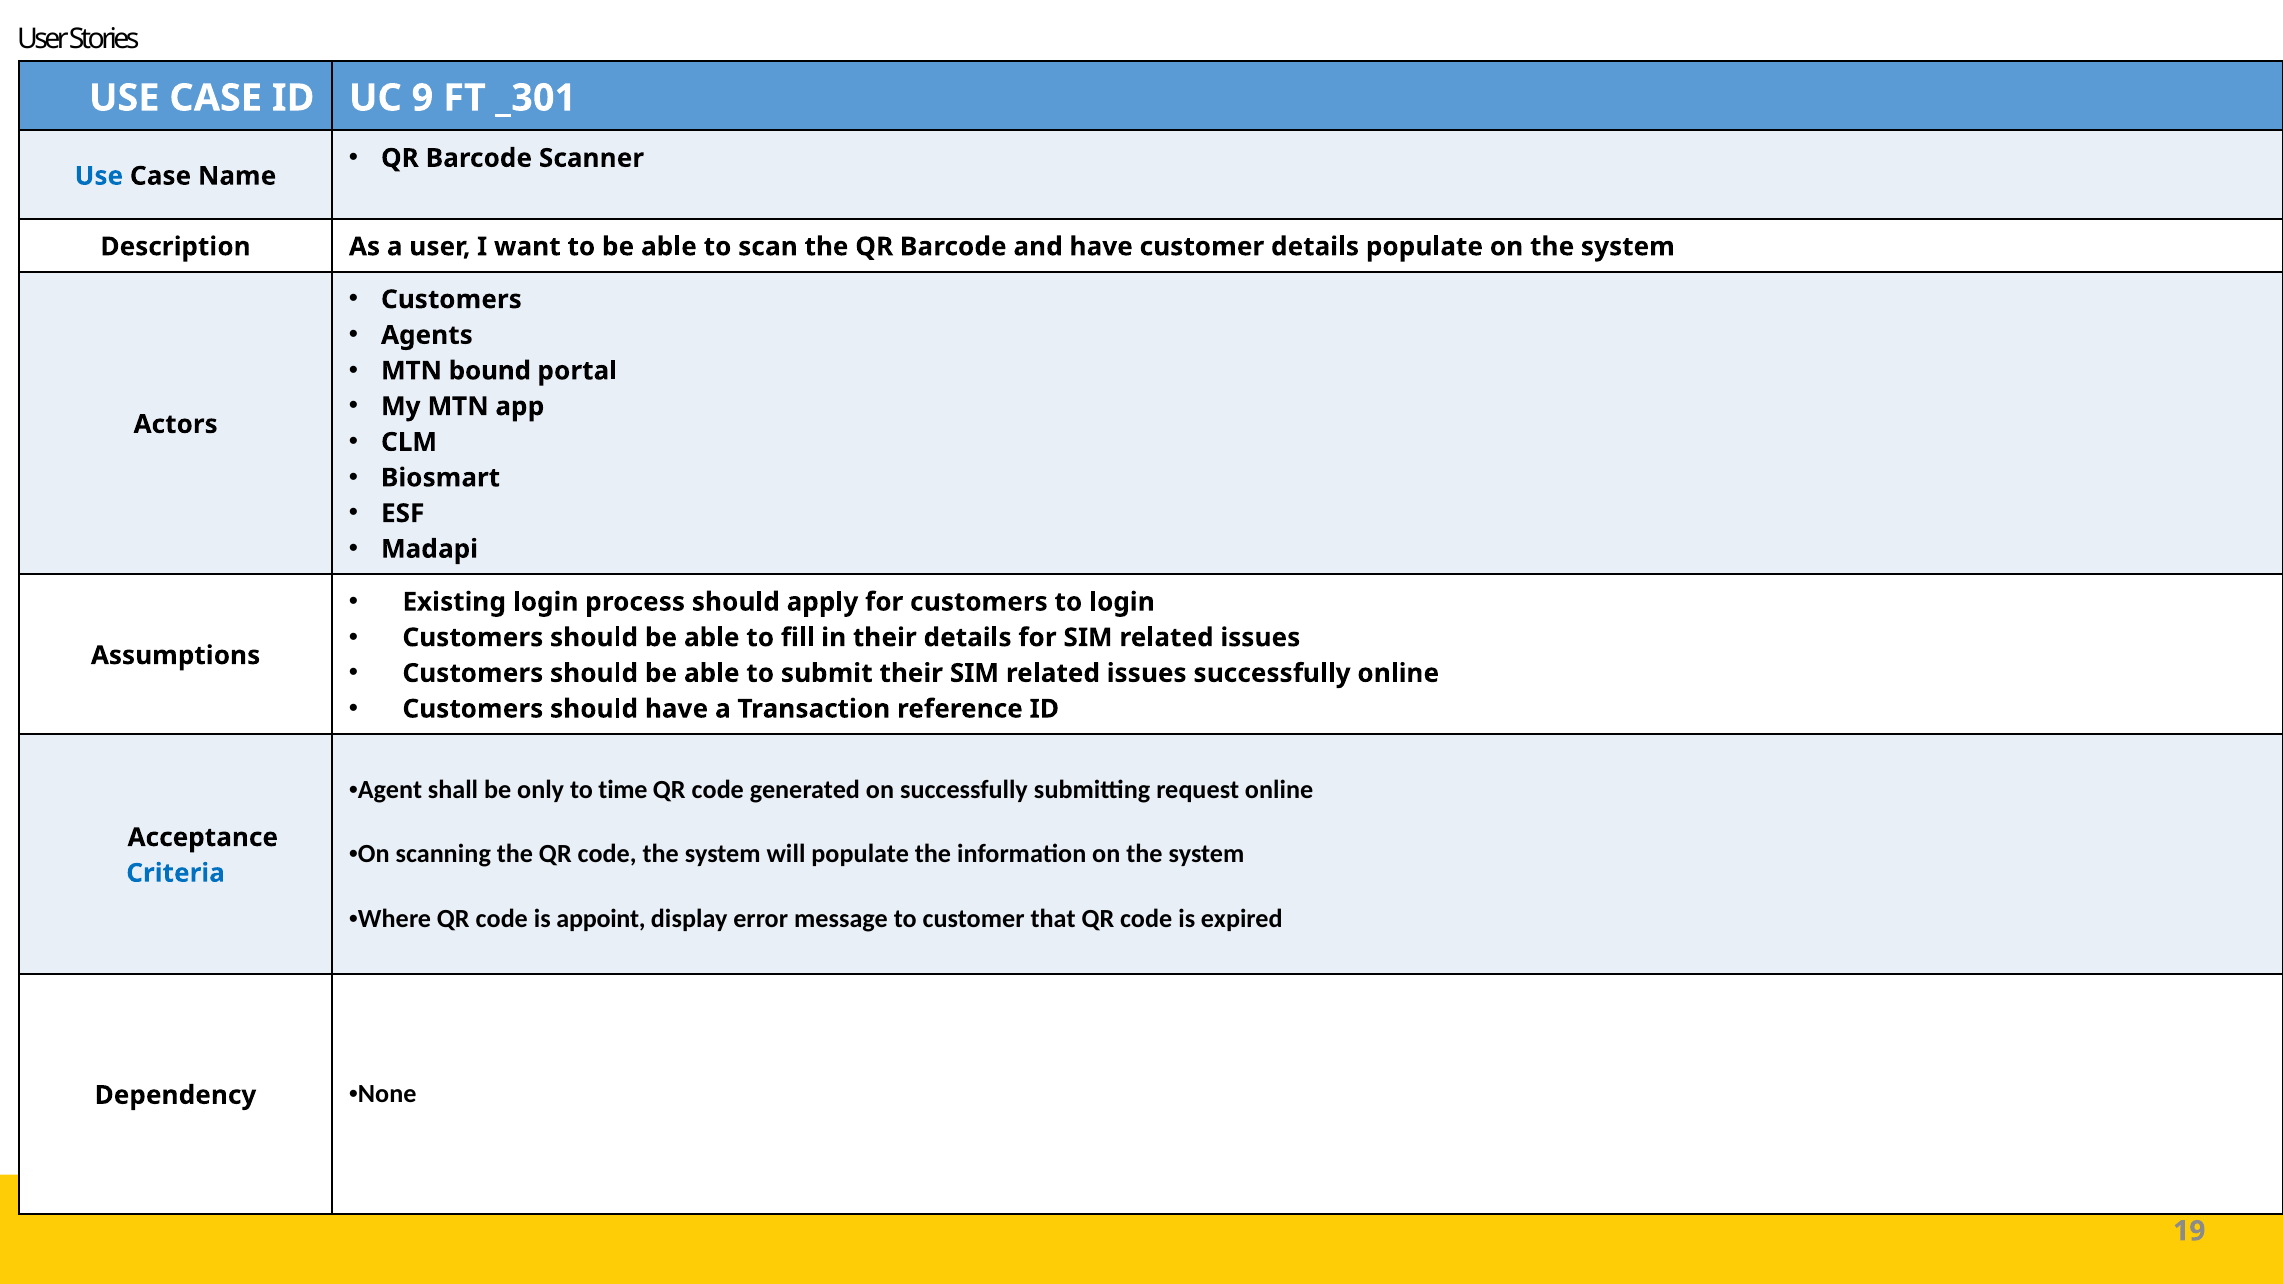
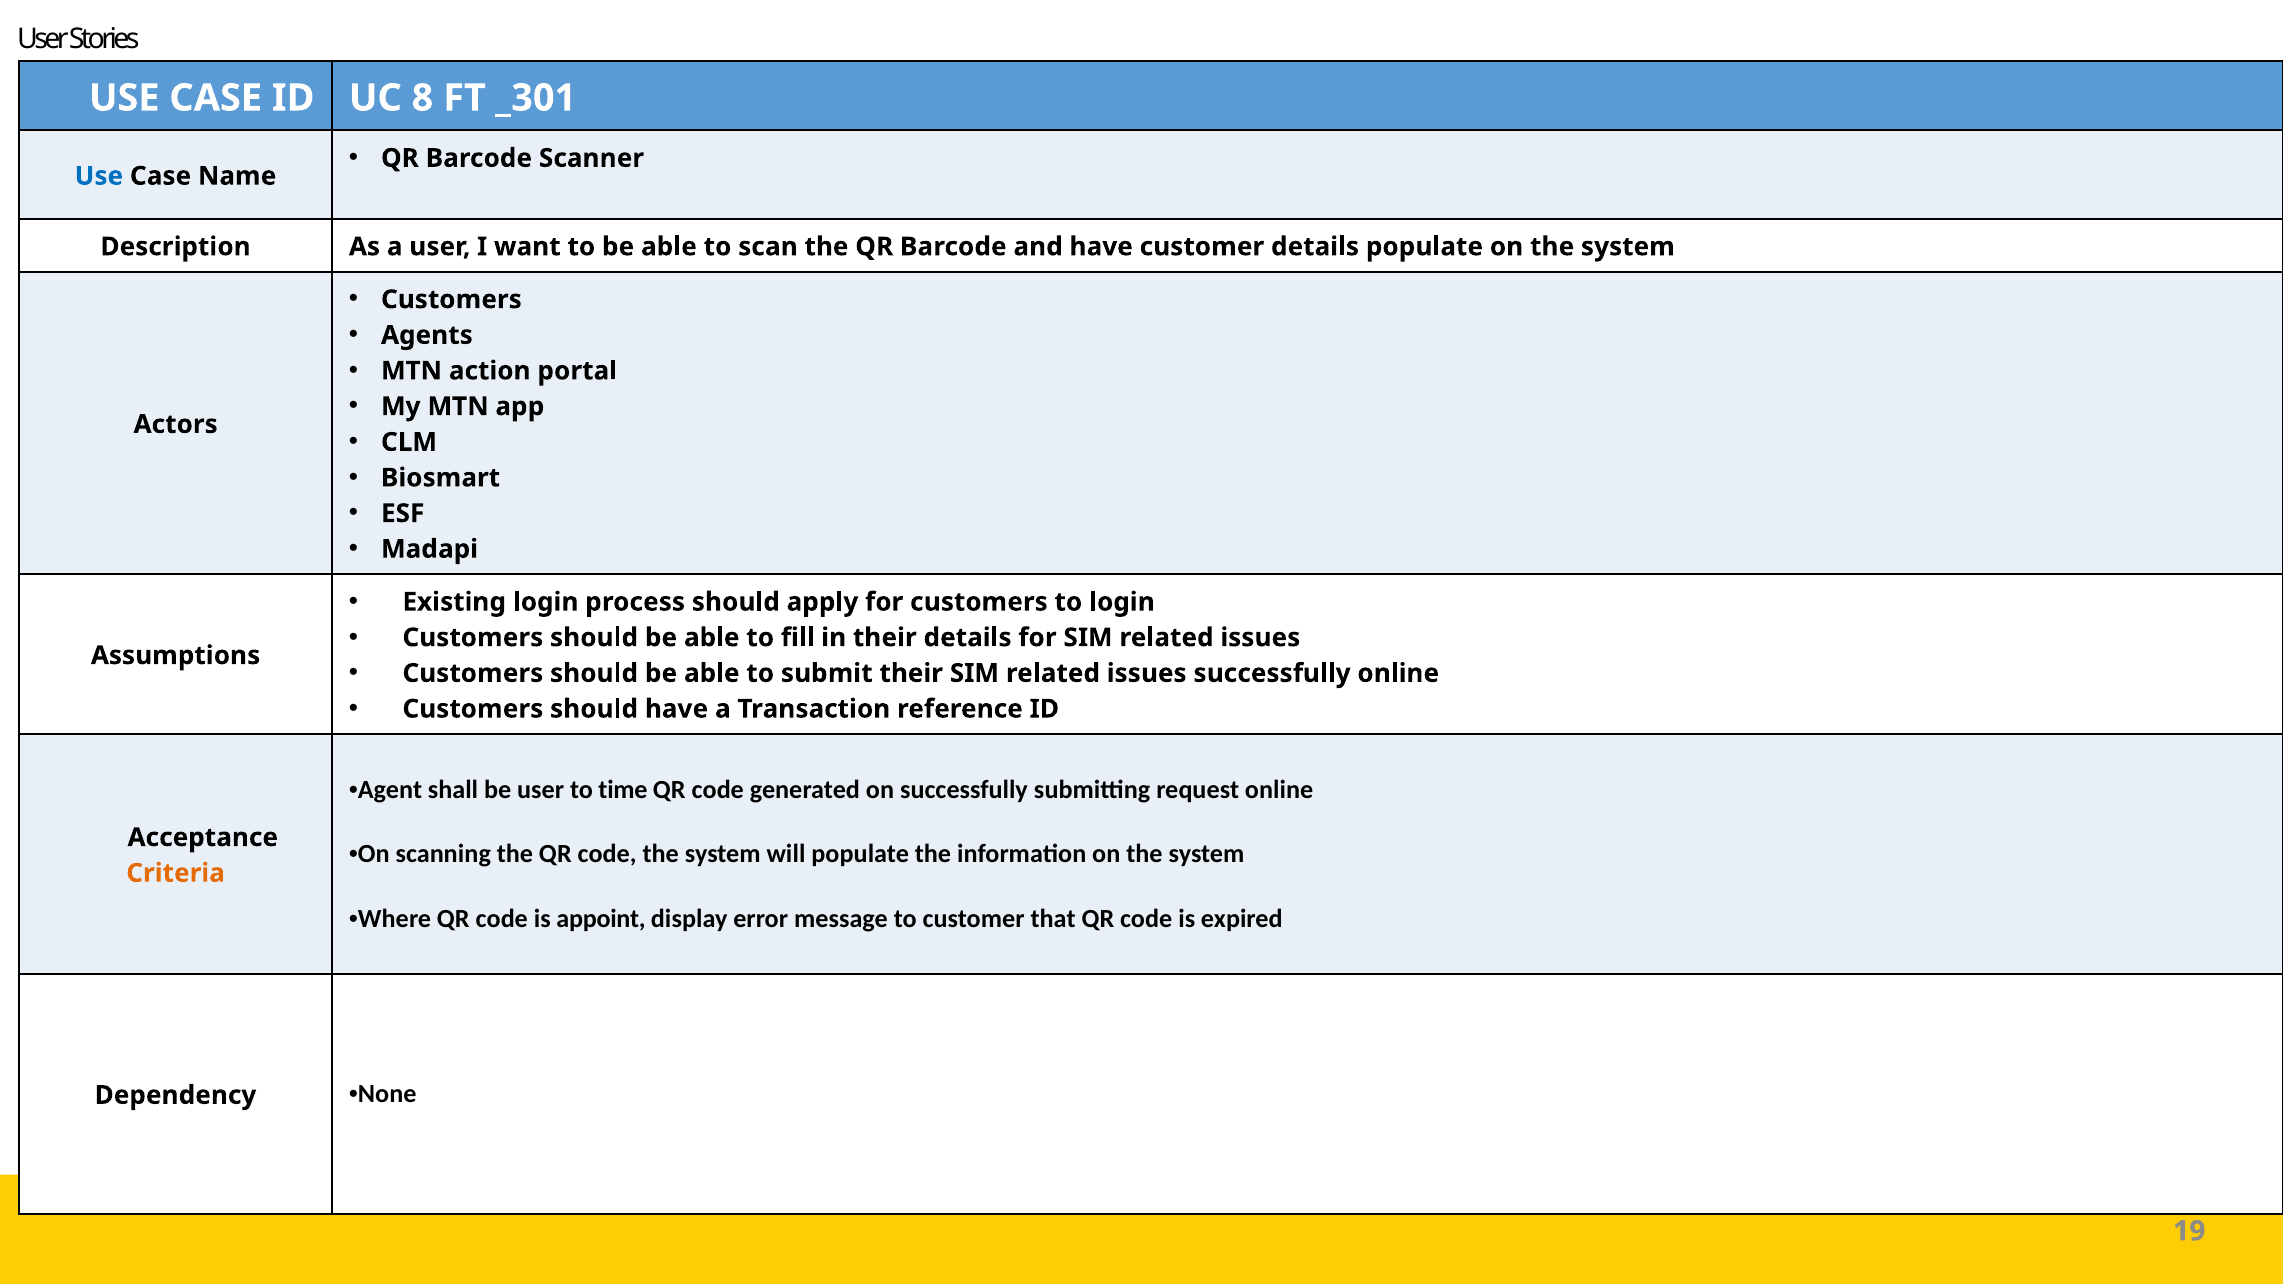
9: 9 -> 8 (422, 98)
bound: bound -> action (490, 371)
be only: only -> user (541, 790)
Criteria colour: blue -> orange (176, 873)
